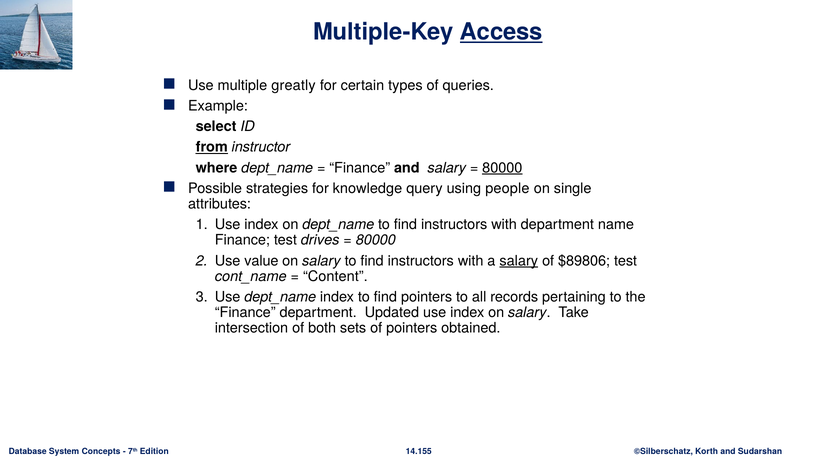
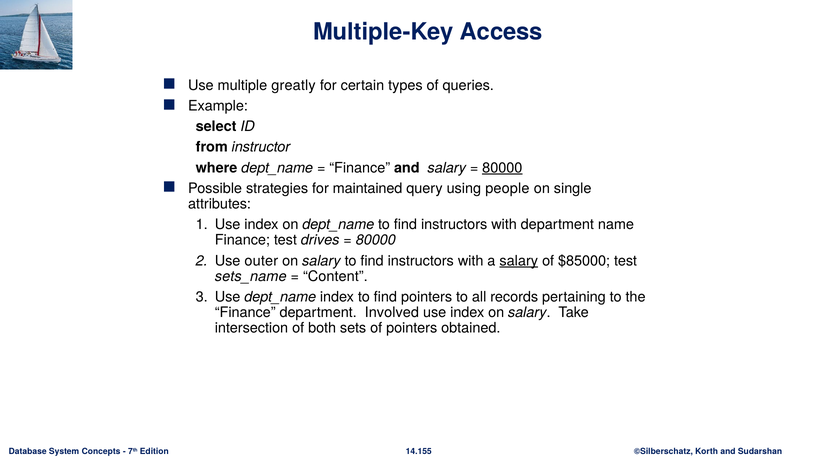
Access underline: present -> none (501, 32)
from underline: present -> none (212, 147)
knowledge: knowledge -> maintained (368, 188)
value: value -> outer (261, 261)
$89806: $89806 -> $85000 (584, 261)
cont_name: cont_name -> sets_name (251, 276)
Updated: Updated -> Involved (392, 312)
